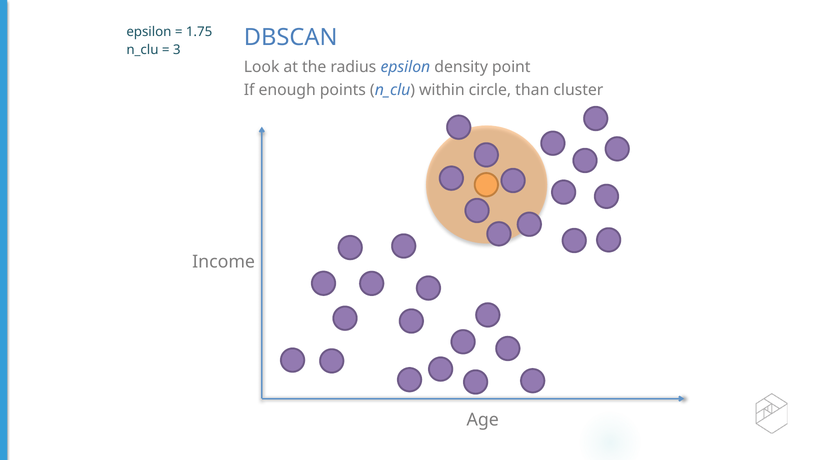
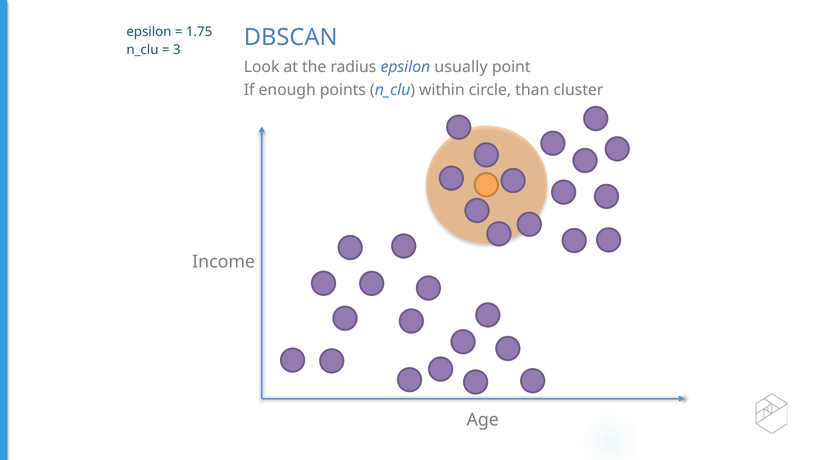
density: density -> usually (461, 67)
